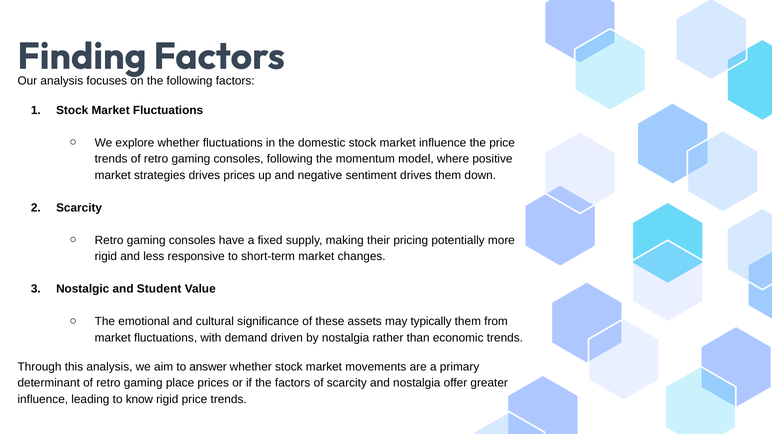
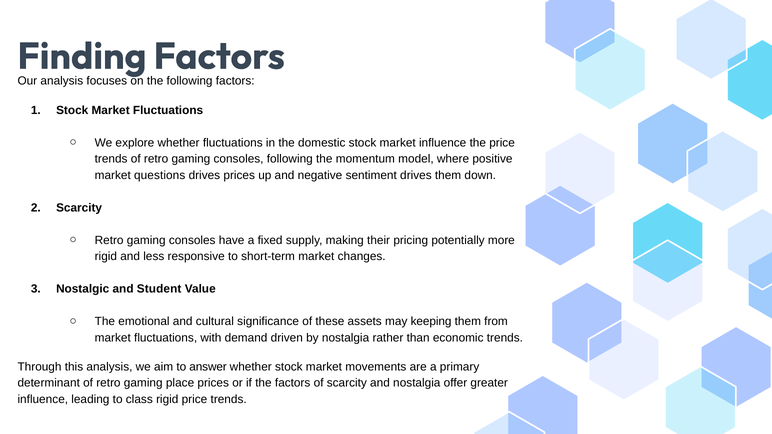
strategies: strategies -> questions (160, 175)
typically: typically -> keeping (431, 322)
know: know -> class (139, 400)
